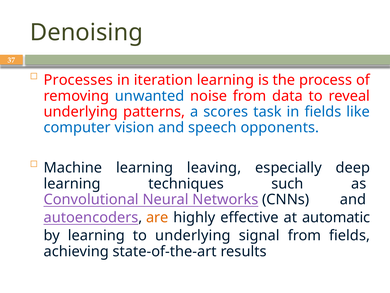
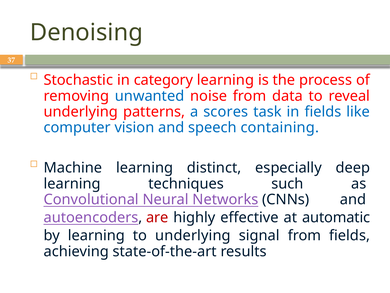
Processes: Processes -> Stochastic (78, 80)
iteration: iteration -> category (163, 80)
opponents: opponents -> containing (280, 127)
leaving: leaving -> distinct (214, 168)
are colour: orange -> red (157, 217)
